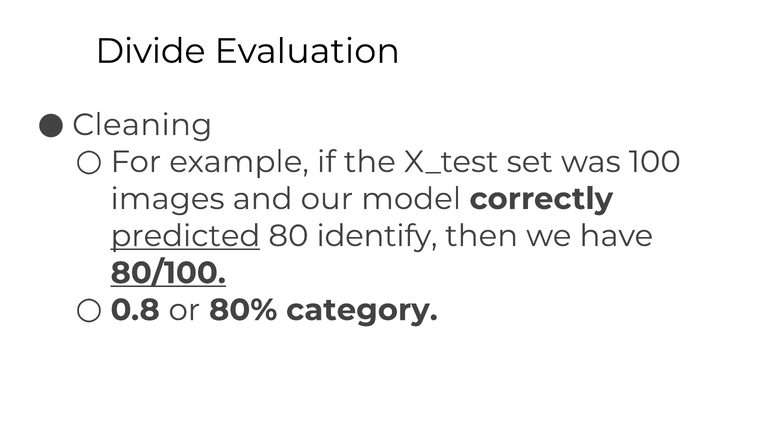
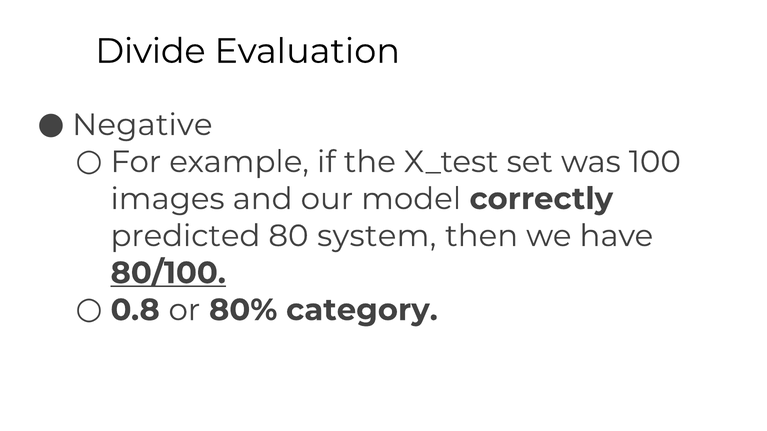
Cleaning: Cleaning -> Negative (142, 125)
predicted underline: present -> none (185, 236)
identify: identify -> system (377, 236)
